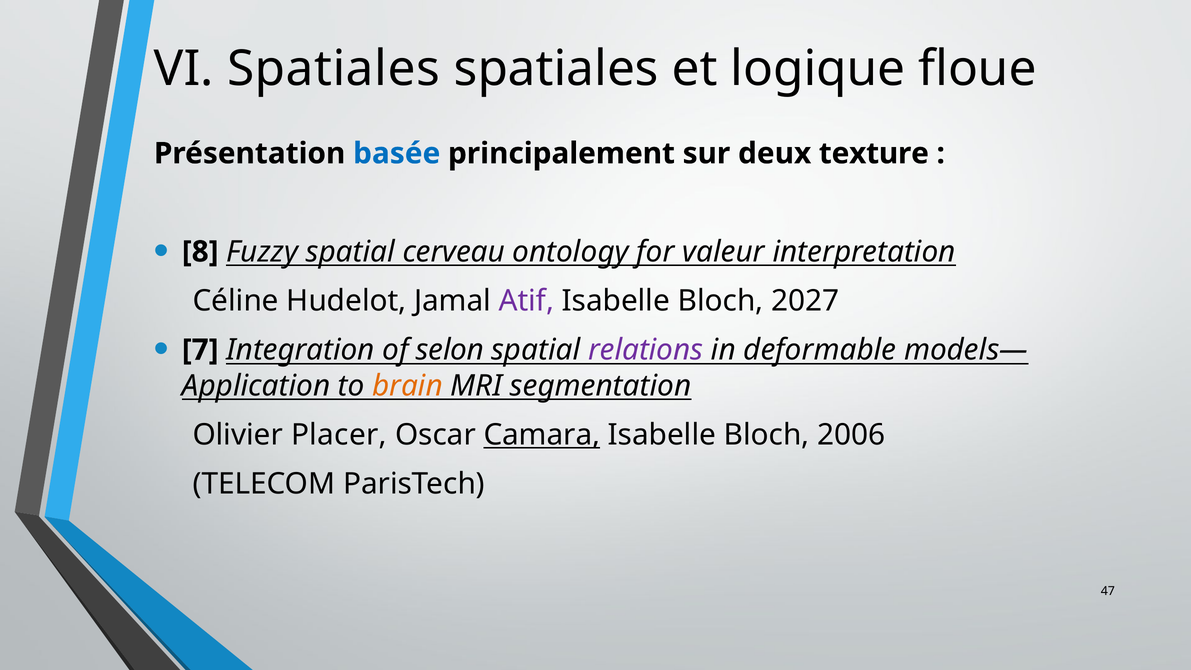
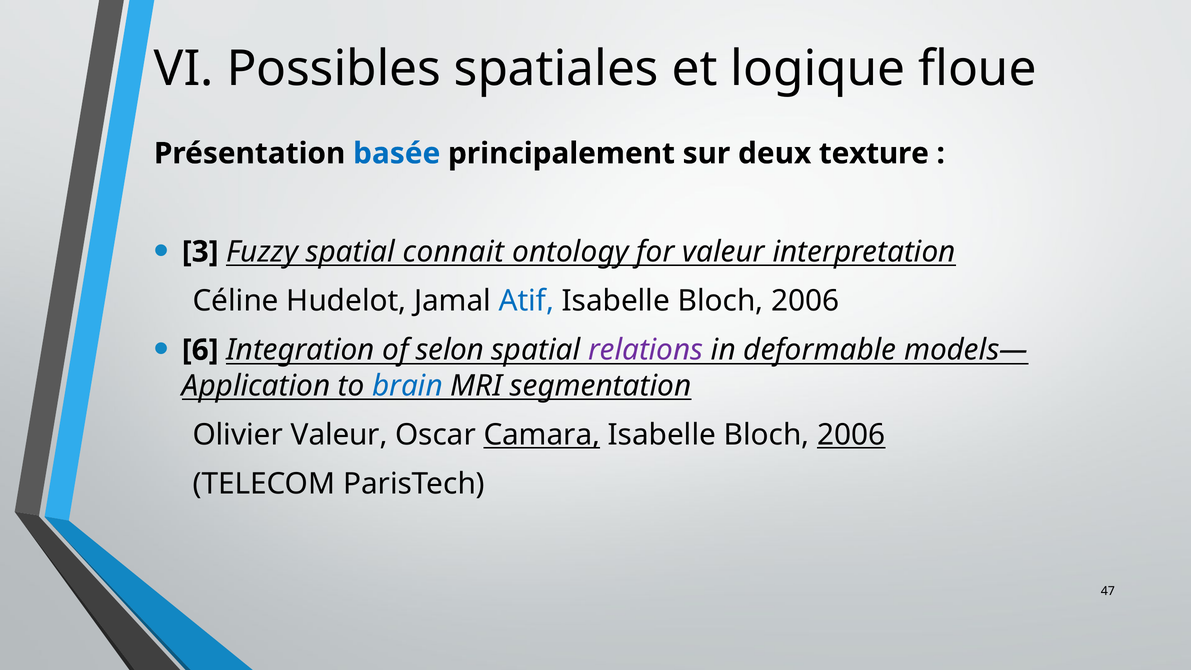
VI Spatiales: Spatiales -> Possibles (334, 69)
8: 8 -> 3 (200, 252)
cerveau: cerveau -> connait (453, 252)
Atif colour: purple -> blue (527, 301)
2027: 2027 -> 2006 (805, 301)
7: 7 -> 6 (200, 350)
brain colour: orange -> blue (408, 386)
Olivier Placer: Placer -> Valeur (339, 435)
2006 underline: none -> present (851, 435)
